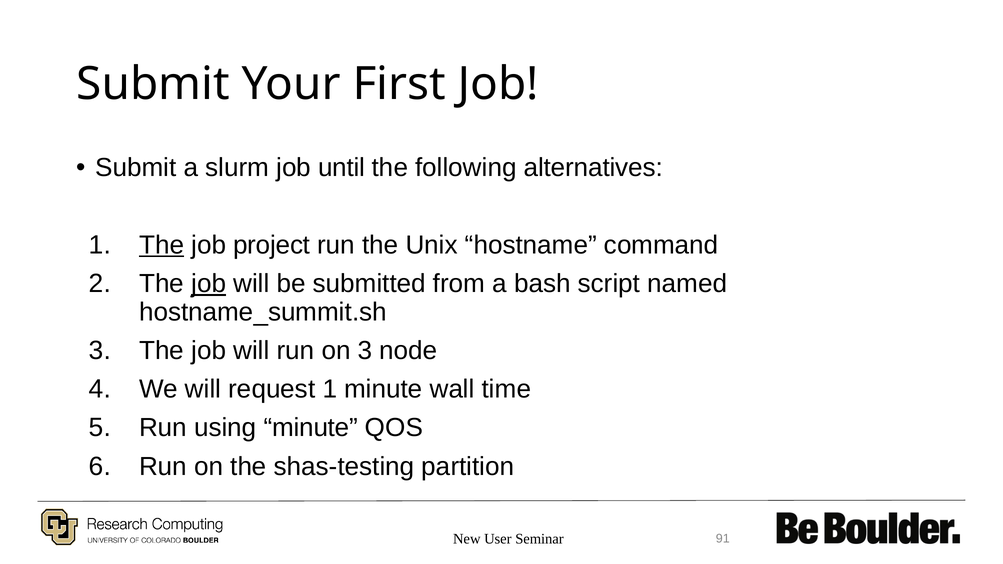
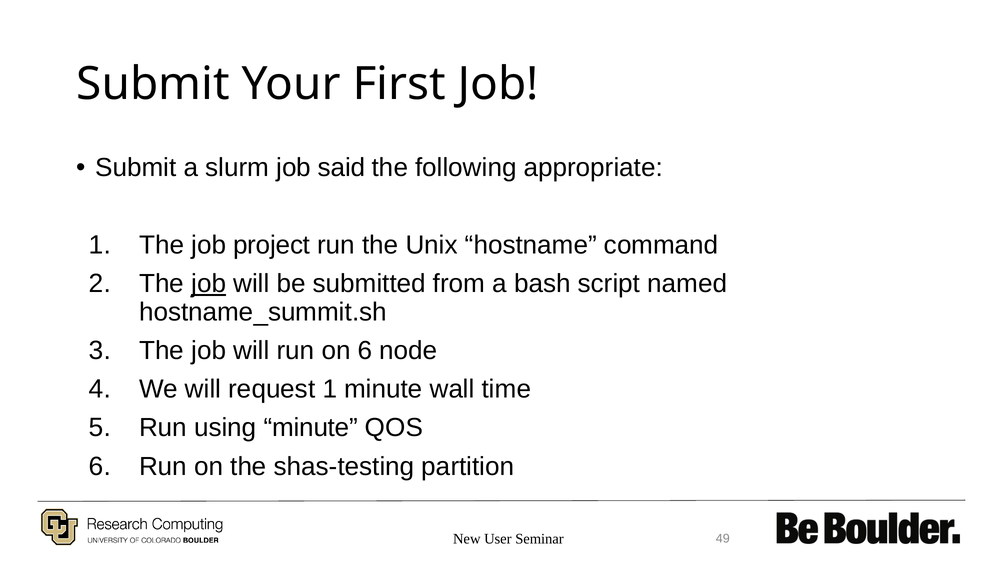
until: until -> said (342, 168)
alternatives: alternatives -> appropriate (593, 168)
The underline: present -> none (162, 245)
on 3: 3 -> 6 (365, 351)
91: 91 -> 49 (723, 539)
